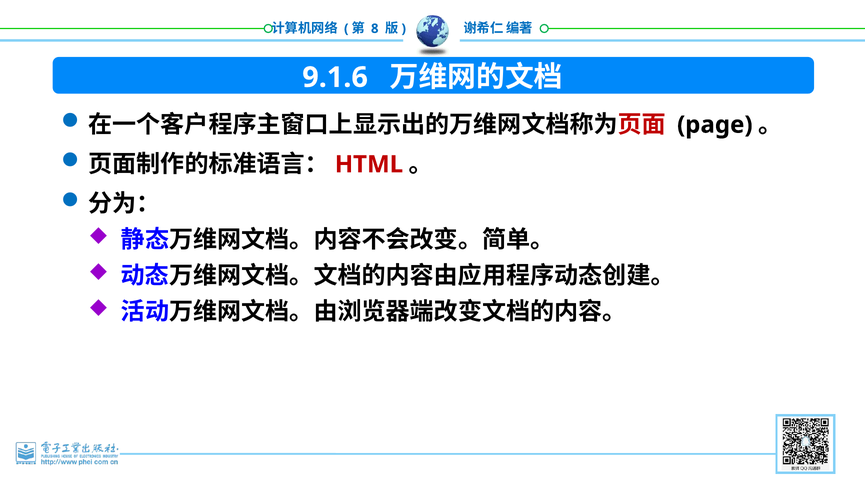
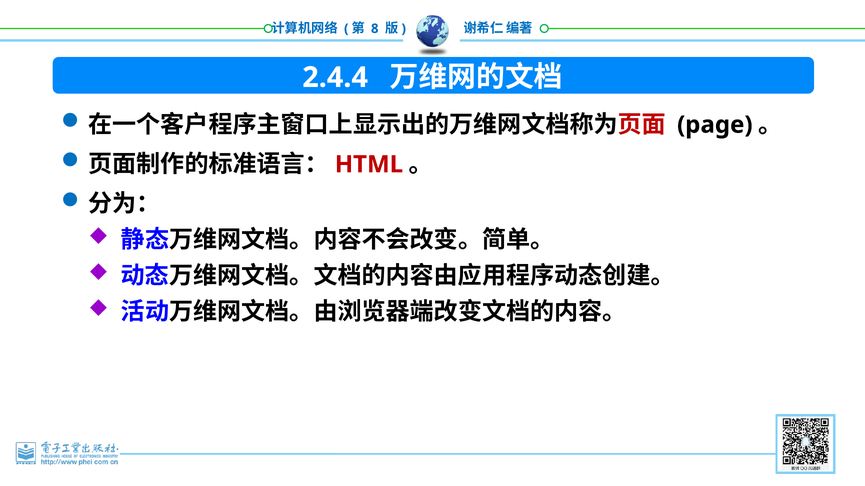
9.1.6: 9.1.6 -> 2.4.4 (335, 77)
